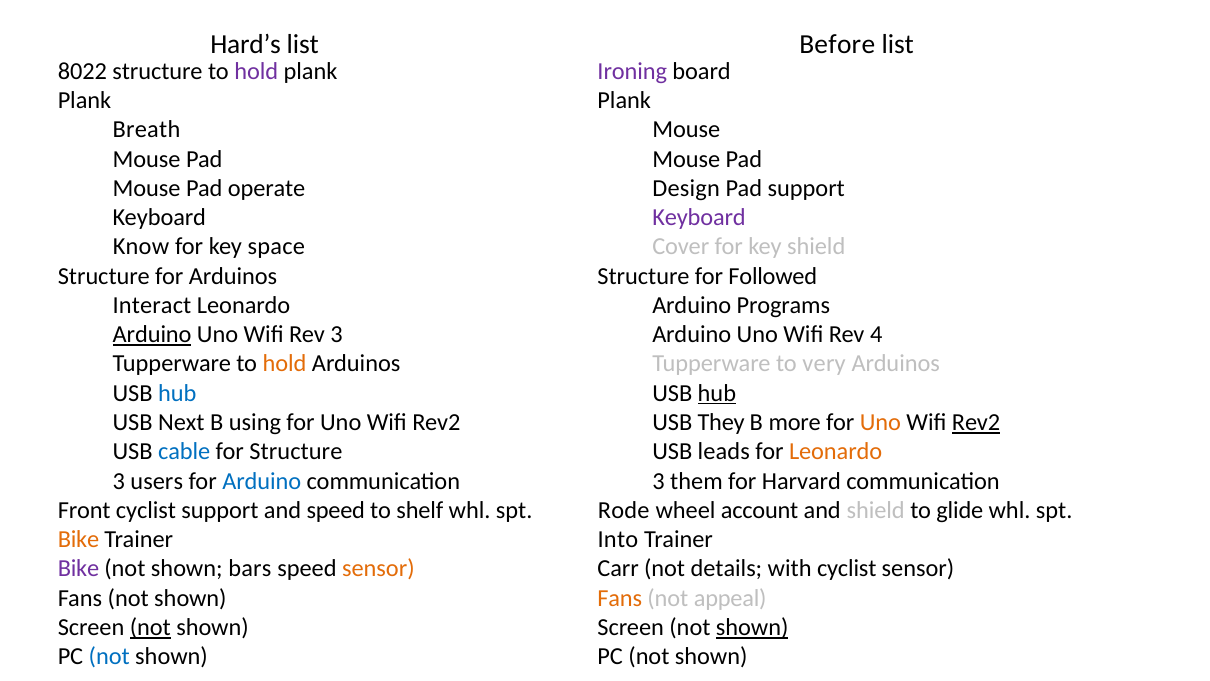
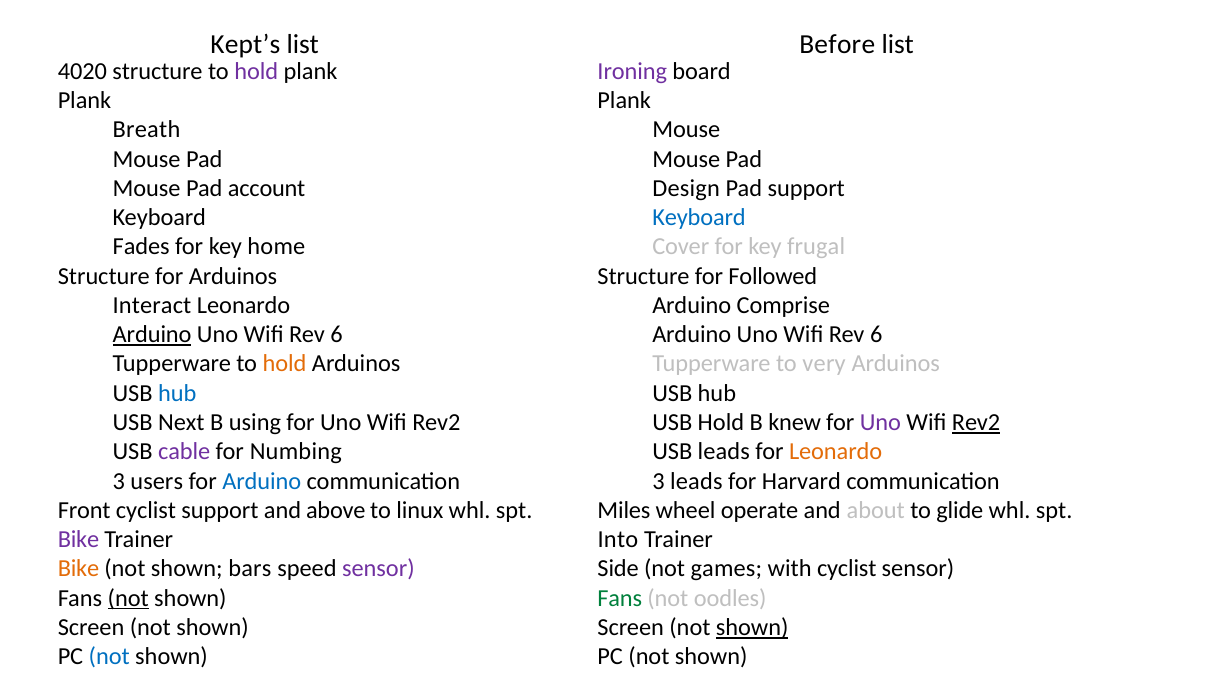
Hard’s: Hard’s -> Kept’s (245, 44)
8022: 8022 -> 4020 (82, 71)
operate: operate -> account (267, 188)
Keyboard colour: purple -> blue (699, 217)
Know: Know -> Fades (141, 247)
space: space -> home (276, 247)
key shield: shield -> frugal (816, 247)
Programs: Programs -> Comprise (783, 305)
3: 3 -> 6 (337, 334)
4: 4 -> 6 (876, 334)
hub underline: present -> none (717, 393)
USB They: They -> Hold (721, 422)
more: more -> knew (795, 422)
Uno colour: orange -> purple (880, 422)
cable colour: blue -> purple (184, 452)
for Structure: Structure -> Numbing (296, 452)
3 them: them -> leads (696, 481)
and speed: speed -> above (336, 510)
shelf: shelf -> linux (420, 510)
Rode: Rode -> Miles (624, 510)
account: account -> operate (760, 510)
and shield: shield -> about (876, 510)
Bike colour: orange -> purple (79, 539)
Bike colour: purple -> orange (79, 569)
sensor colour: orange -> purple (378, 569)
Carr: Carr -> Side (618, 569)
details: details -> games (726, 569)
not underline: none -> present (128, 598)
Fans colour: orange -> green (620, 598)
appeal: appeal -> oodles (730, 598)
not underline: present -> none (150, 627)
